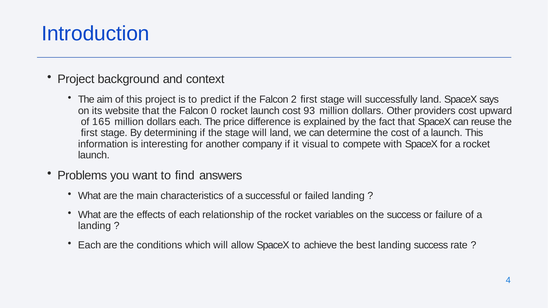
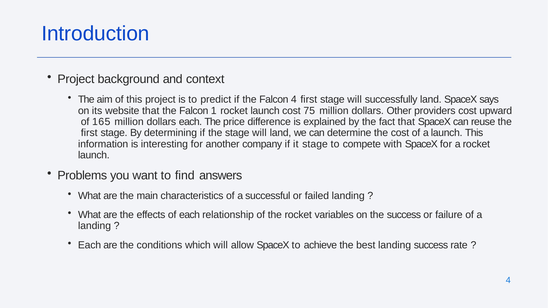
Falcon 2: 2 -> 4 (294, 100)
0: 0 -> 1 (214, 111)
93: 93 -> 75 (309, 111)
it visual: visual -> stage (315, 144)
